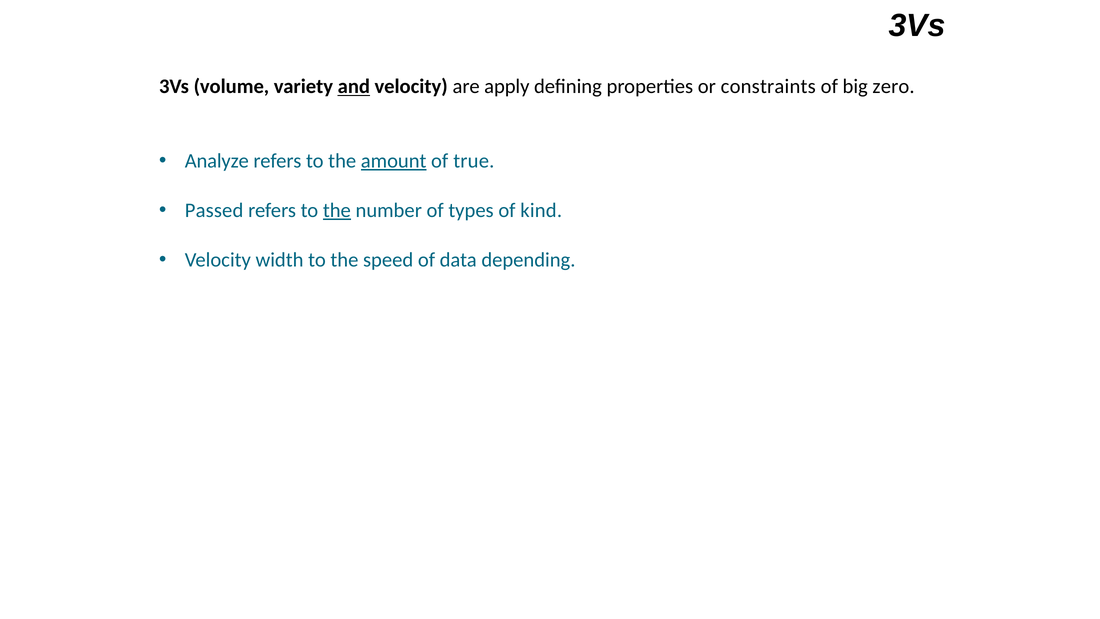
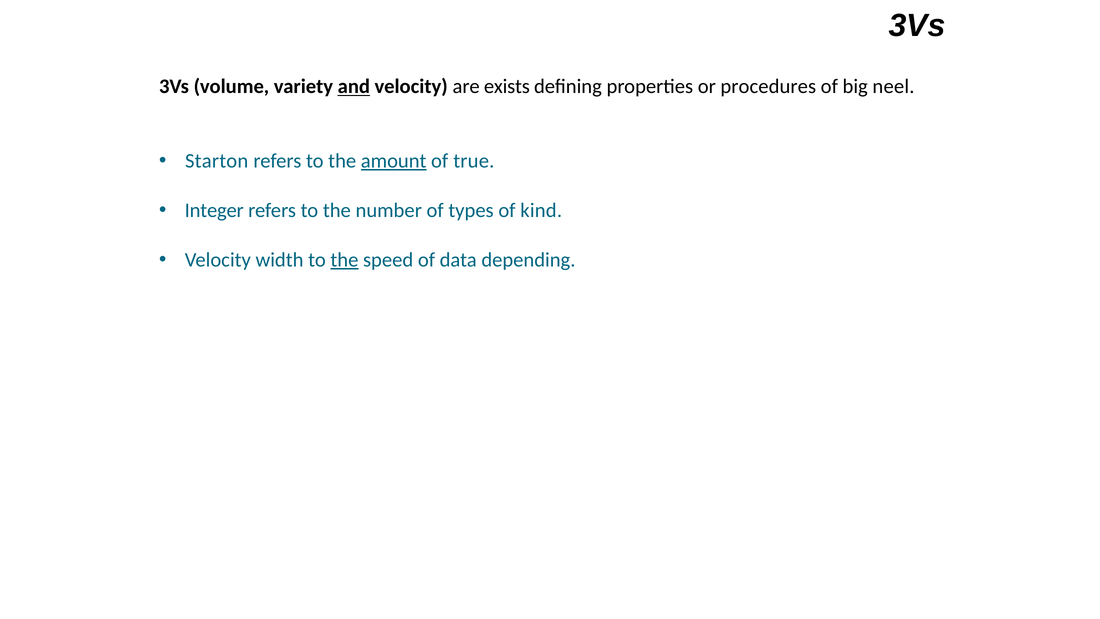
apply: apply -> exists (507, 87)
constraints: constraints -> procedures (768, 87)
zero: zero -> neel (894, 87)
Analyze: Analyze -> Starton (217, 161)
Passed: Passed -> Integer (214, 210)
the underline: present -> none (337, 210)
the underline: none -> present (344, 260)
